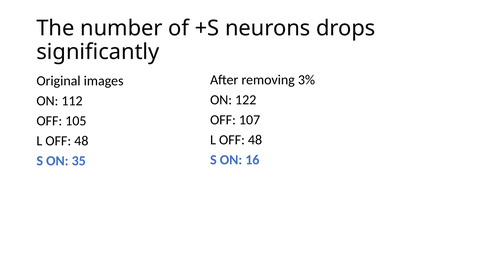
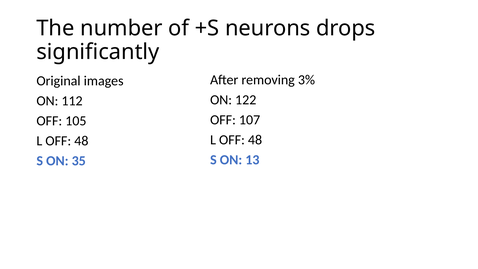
16: 16 -> 13 (252, 160)
